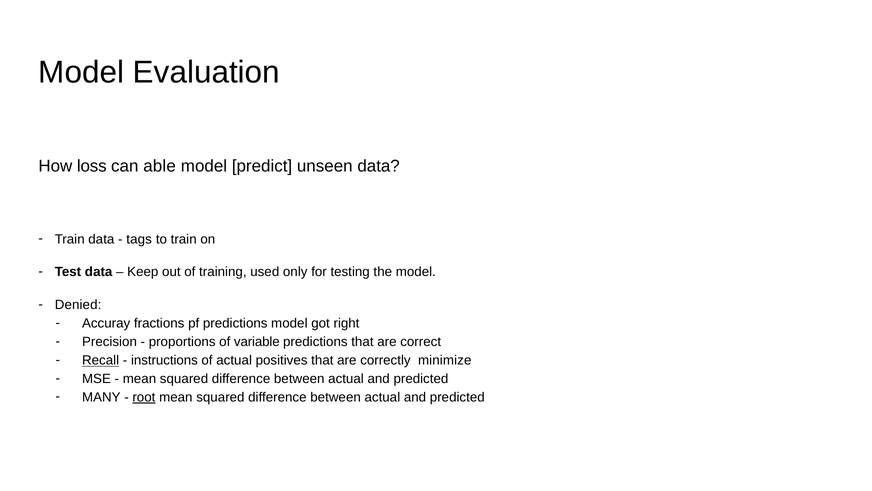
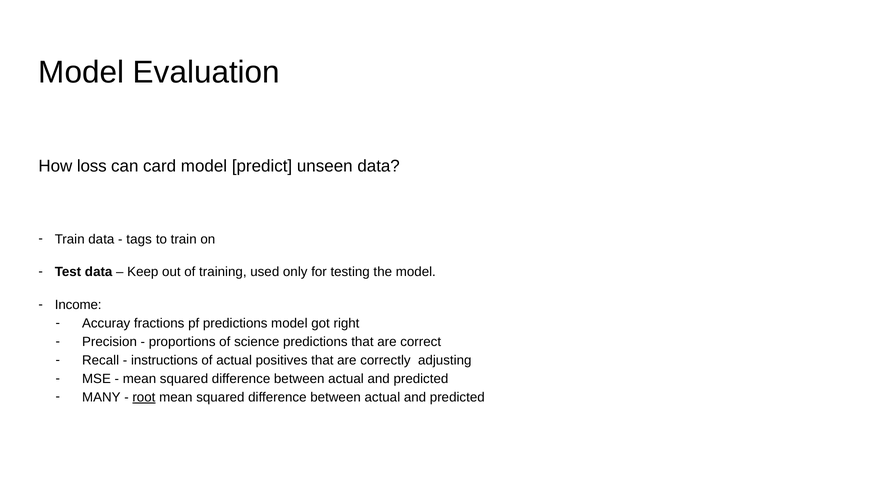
able: able -> card (160, 166)
Denied: Denied -> Income (78, 305)
variable: variable -> science (257, 342)
Recall underline: present -> none (101, 360)
minimize: minimize -> adjusting (445, 360)
